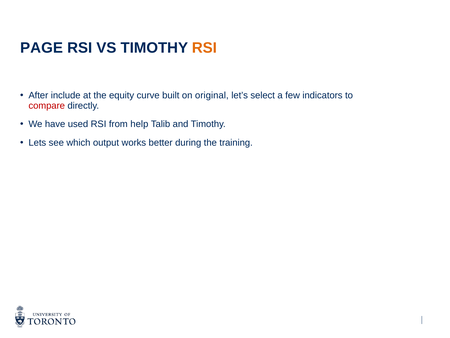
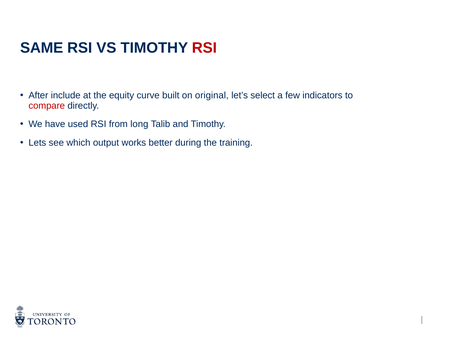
PAGE: PAGE -> SAME (42, 48)
RSI colour: orange -> red (204, 48)
help: help -> long (139, 124)
